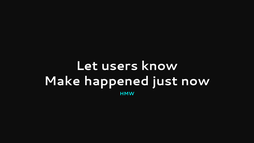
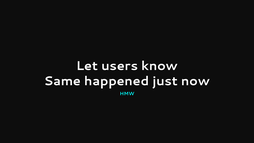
Make: Make -> Same (62, 81)
